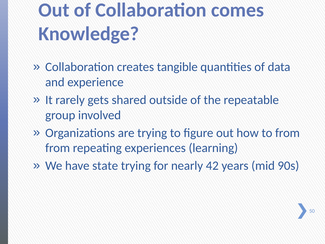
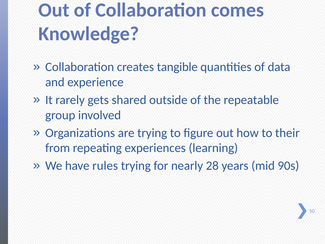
to from: from -> their (287, 133)
state: state -> rules (105, 166)
42: 42 -> 28 (212, 166)
